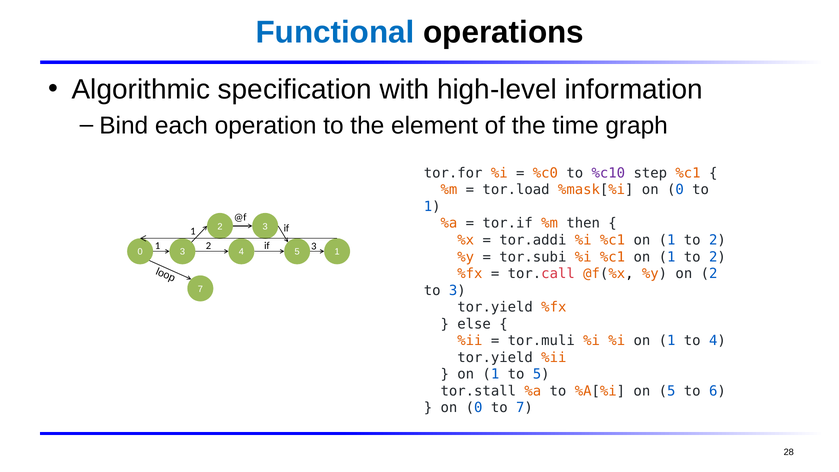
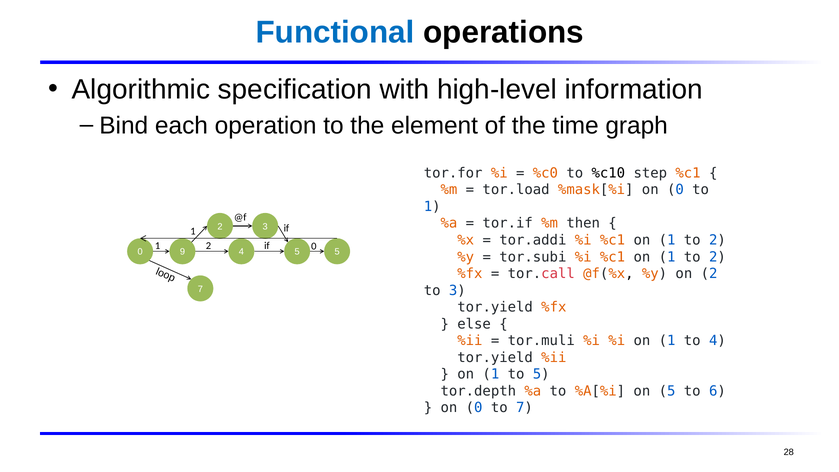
%c10 colour: purple -> black (608, 173)
if 3: 3 -> 0 (314, 246)
0 3: 3 -> 9 (182, 252)
5 1: 1 -> 5 (337, 252)
tor.stall: tor.stall -> tor.depth (478, 391)
